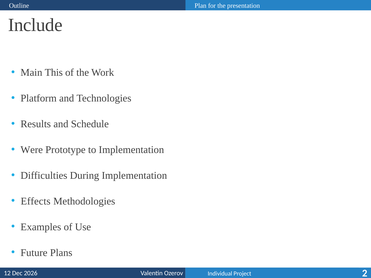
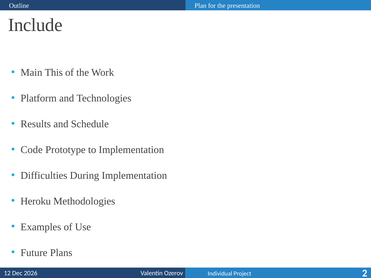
Were: Were -> Code (32, 150)
Effects: Effects -> Heroku (36, 201)
